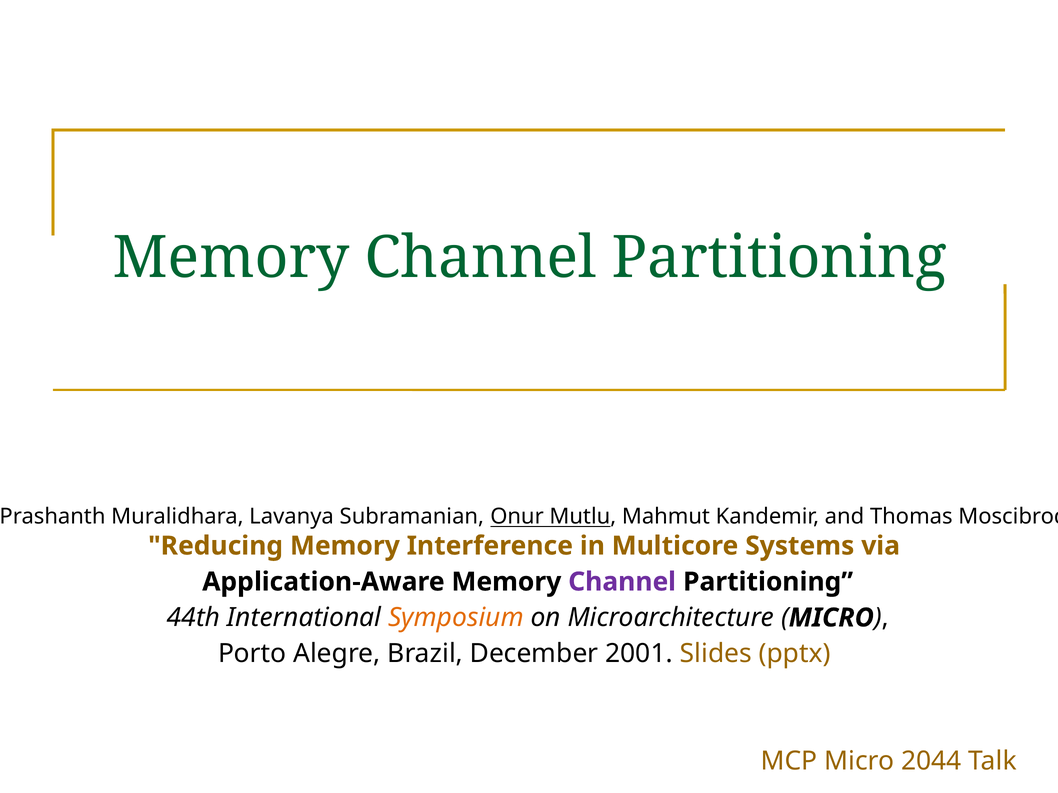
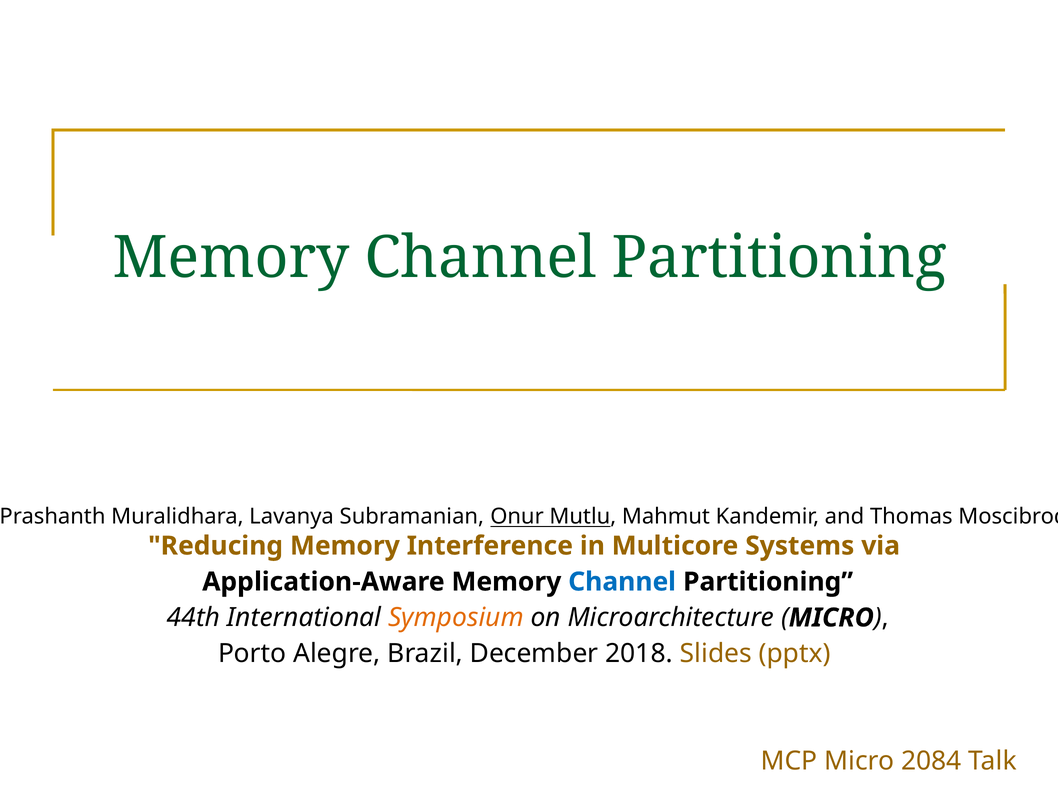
Channel colour: purple -> blue (622, 582)
2001: 2001 -> 2018 (639, 654)
2044: 2044 -> 2084 (931, 761)
